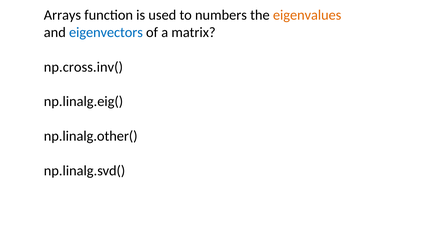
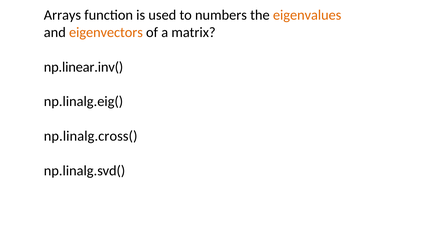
eigenvectors colour: blue -> orange (106, 32)
np.cross.inv(: np.cross.inv( -> np.linear.inv( (84, 67)
np.linalg.other(: np.linalg.other( -> np.linalg.cross( (91, 136)
